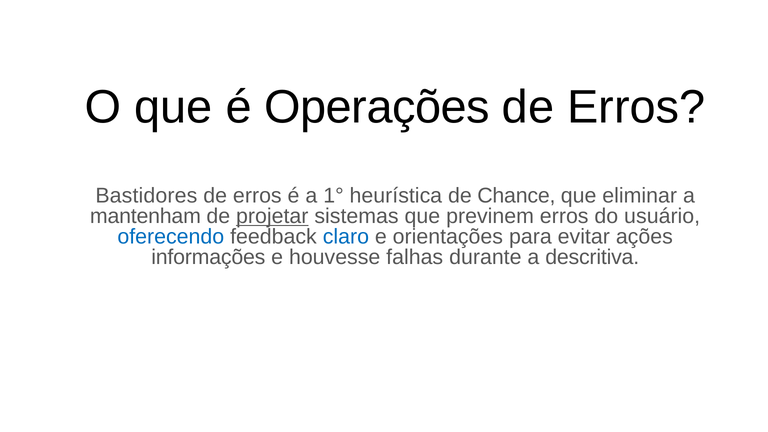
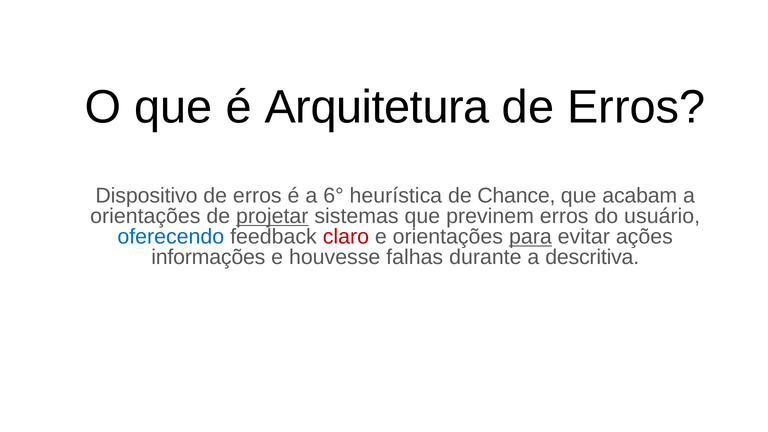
Operações: Operações -> Arquitetura (377, 107)
Bastidores: Bastidores -> Dispositivo (146, 196)
1°: 1° -> 6° (333, 196)
eliminar: eliminar -> acabam (640, 196)
mantenham: mantenham -> orientações (145, 216)
claro colour: blue -> red (346, 237)
para underline: none -> present (530, 237)
